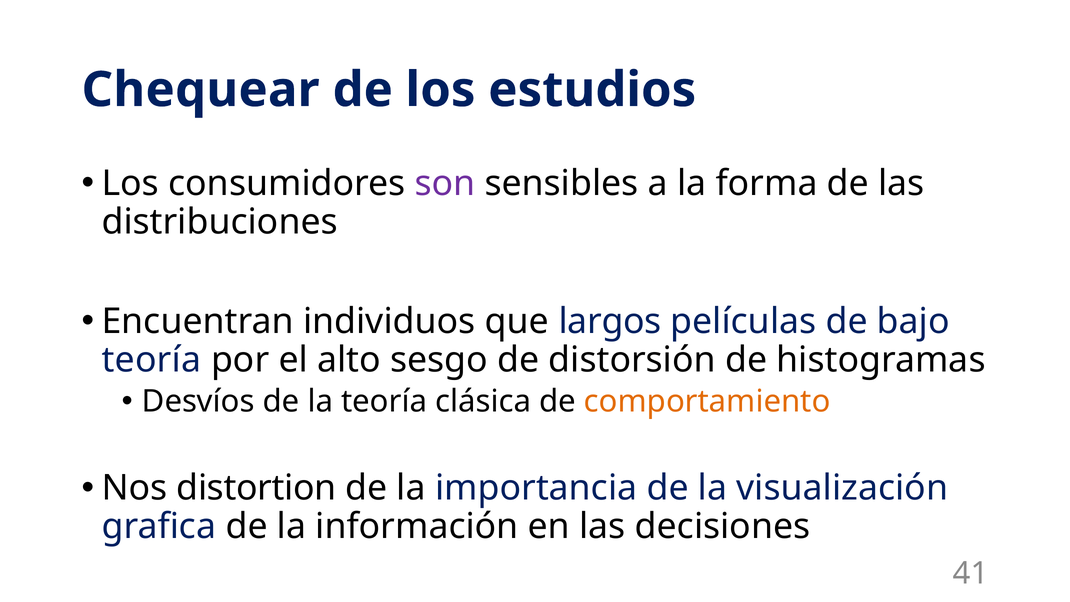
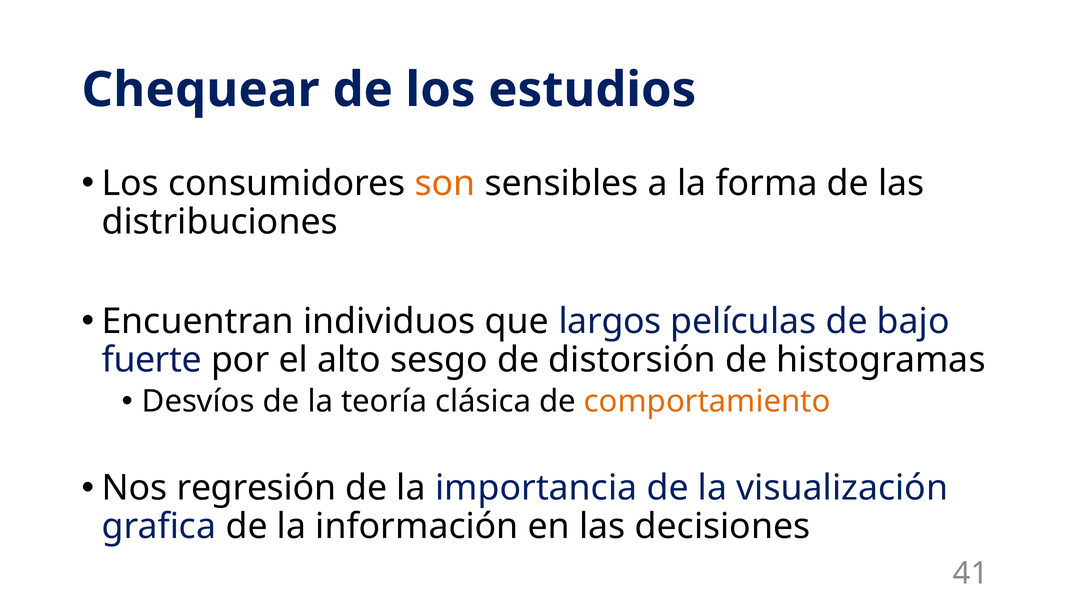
son colour: purple -> orange (445, 183)
teoría: teoría -> fuerte (152, 360)
distortion: distortion -> regresión (256, 488)
